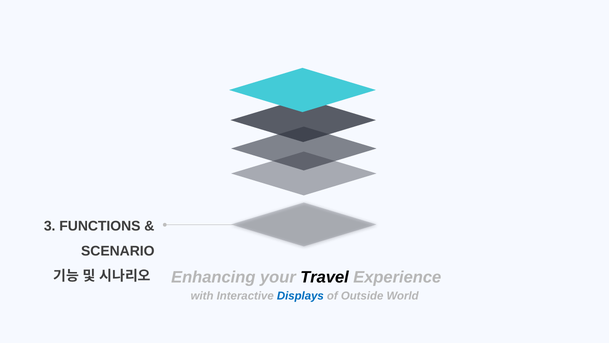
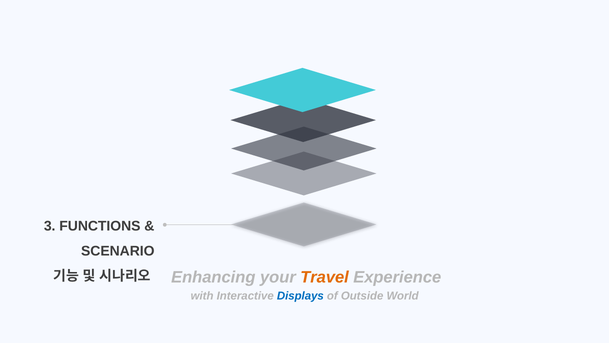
Travel colour: black -> orange (325, 277)
